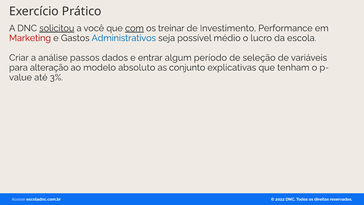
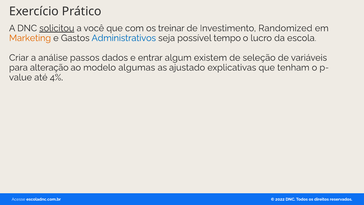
com underline: present -> none (134, 28)
Performance: Performance -> Randomized (285, 28)
Marketing colour: red -> orange (30, 38)
médio: médio -> tempo (227, 38)
período: período -> existem (210, 58)
absoluto: absoluto -> algumas (137, 67)
conjunto: conjunto -> ajustado (187, 67)
3%: 3% -> 4% (56, 77)
